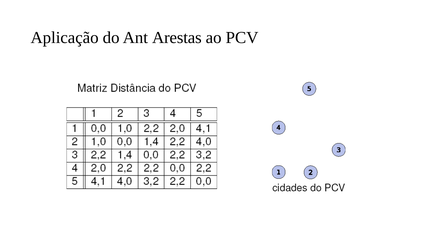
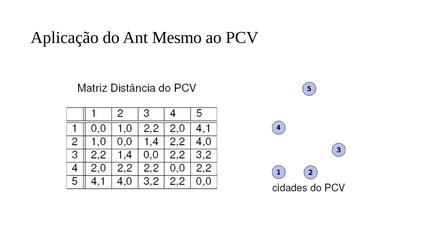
Arestas: Arestas -> Mesmo (177, 38)
